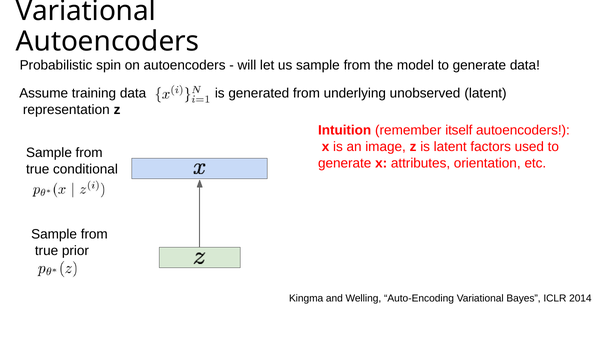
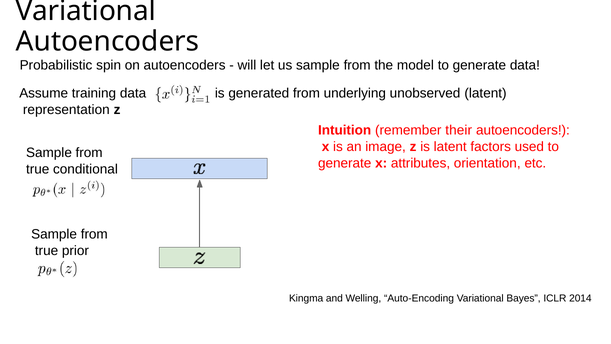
itself: itself -> their (459, 130)
